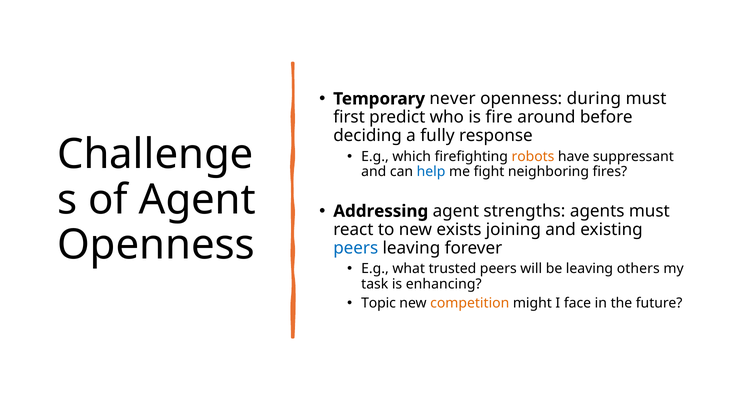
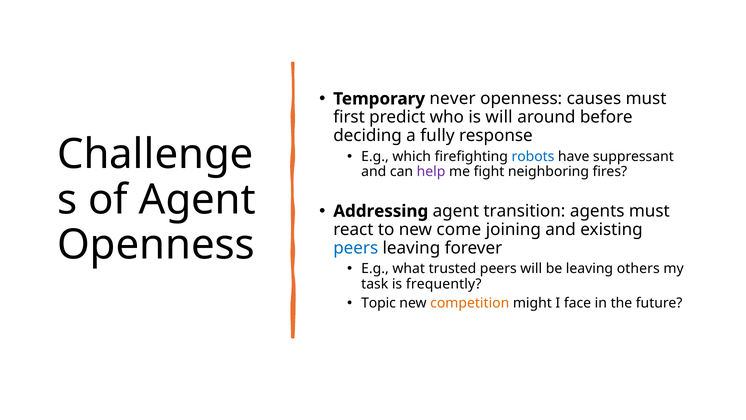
during: during -> causes (594, 99)
is fire: fire -> will (499, 117)
robots colour: orange -> blue (533, 156)
help colour: blue -> purple (431, 171)
strengths: strengths -> transition (524, 211)
exists: exists -> come (459, 229)
enhancing: enhancing -> frequently (444, 284)
